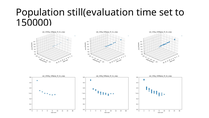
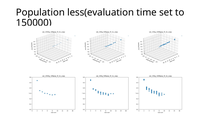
still(evaluation: still(evaluation -> less(evaluation (101, 12)
